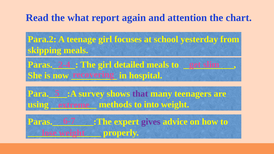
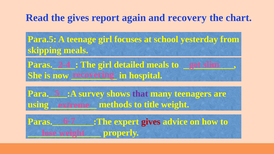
the what: what -> gives (78, 18)
attention: attention -> recovery (187, 18)
Para.2: Para.2 -> Para.5 (42, 39)
into: into -> title (151, 105)
gives colour: purple -> red (151, 122)
